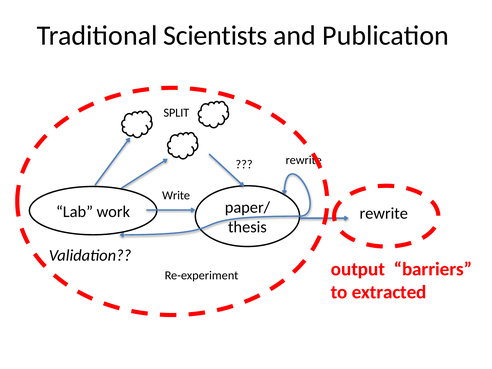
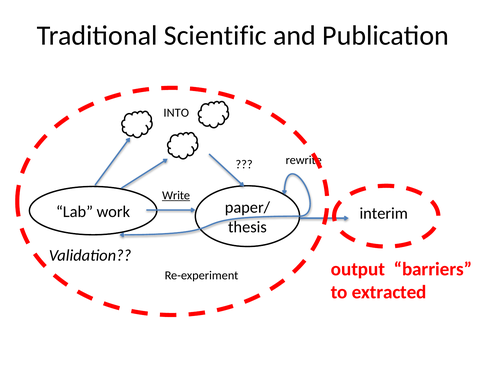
Scientists: Scientists -> Scientific (215, 36)
SPLIT: SPLIT -> INTO (176, 113)
Write underline: none -> present (176, 195)
rewrite: rewrite -> interim (384, 213)
